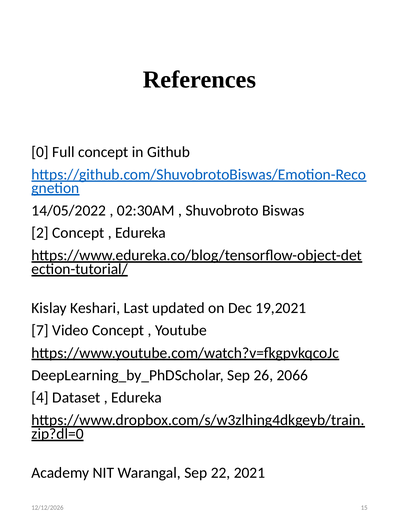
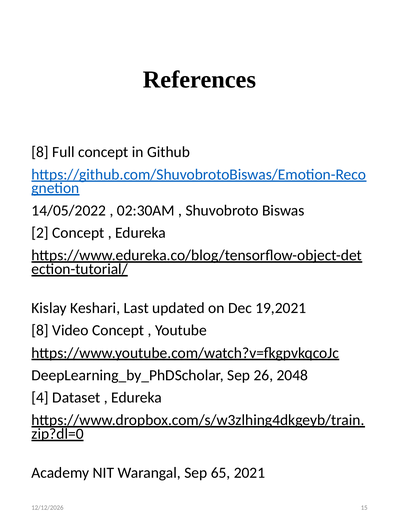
0: 0 -> 8 (40, 152)
7: 7 -> 8 (40, 330)
2066: 2066 -> 2048 (292, 375)
22: 22 -> 65 (221, 473)
